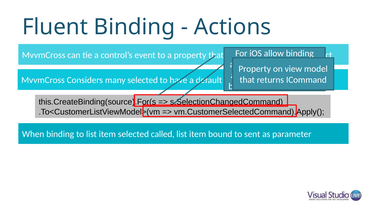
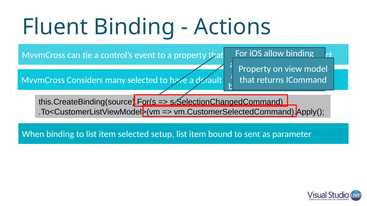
called: called -> setup (163, 134)
